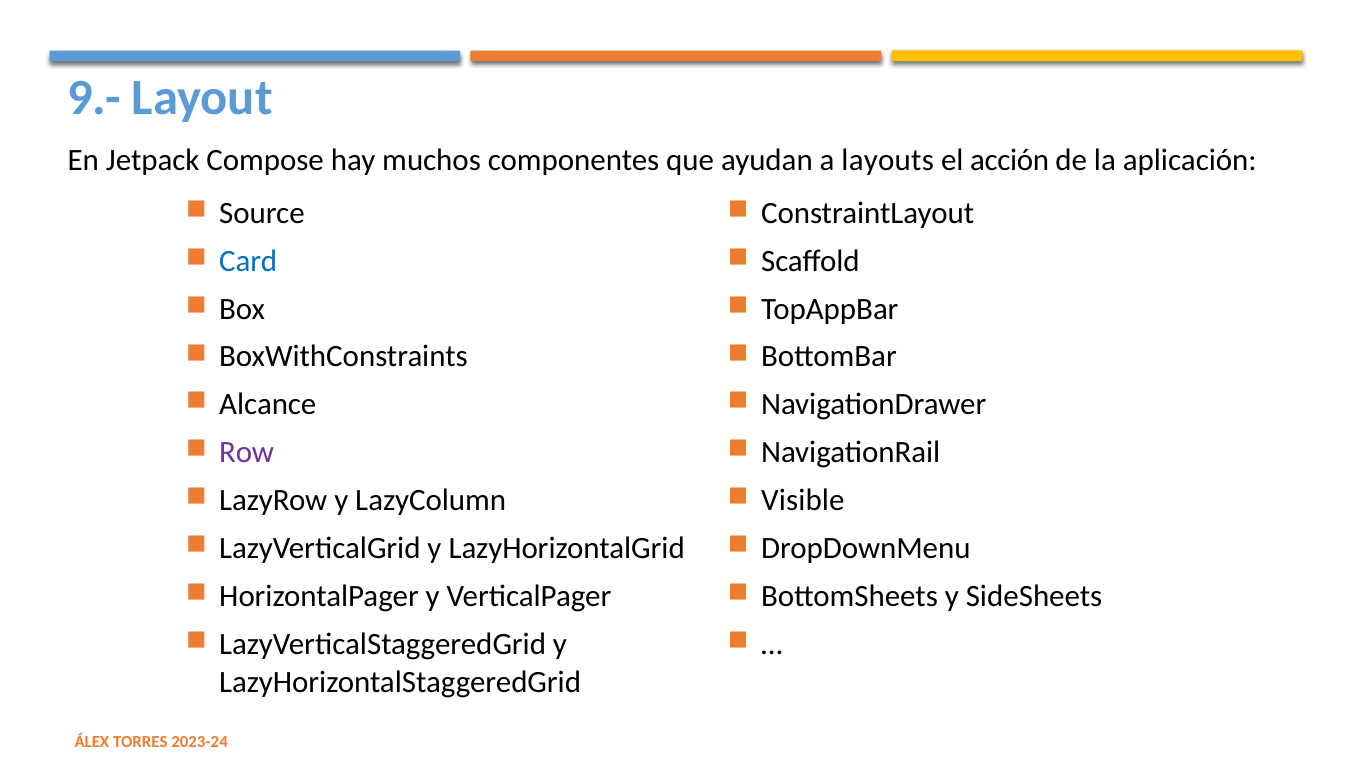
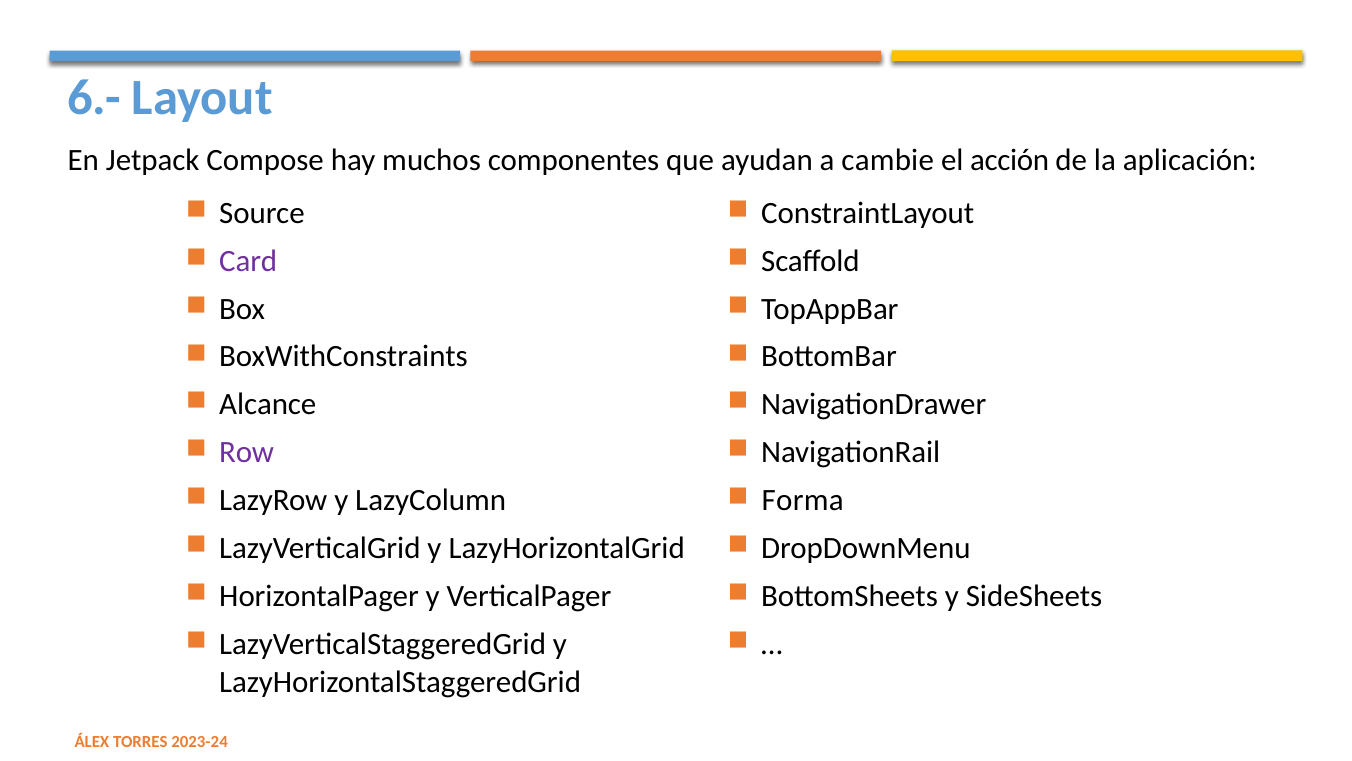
9.-: 9.- -> 6.- (94, 97)
layouts: layouts -> cambie (888, 160)
Card colour: blue -> purple (248, 261)
Visible: Visible -> Forma (803, 500)
